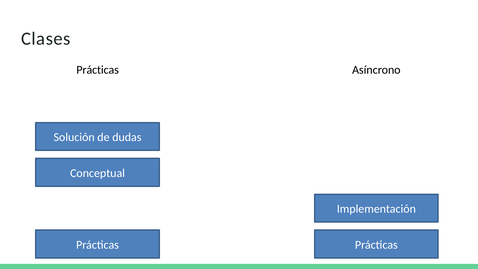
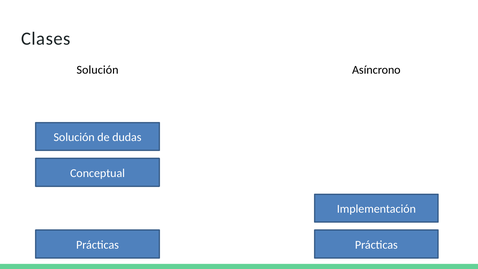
Prácticas: Prácticas -> Solución (98, 70)
